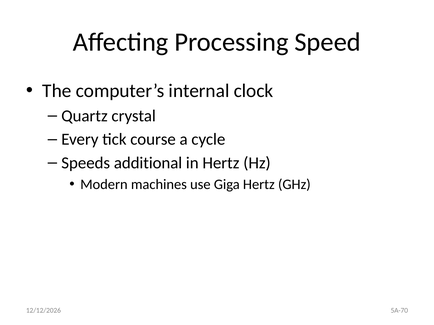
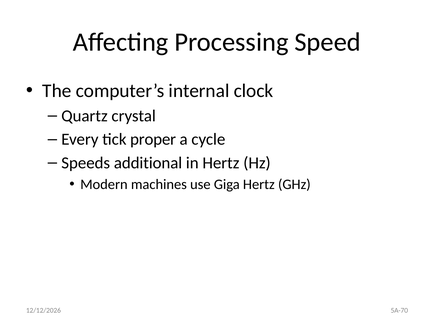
course: course -> proper (153, 140)
